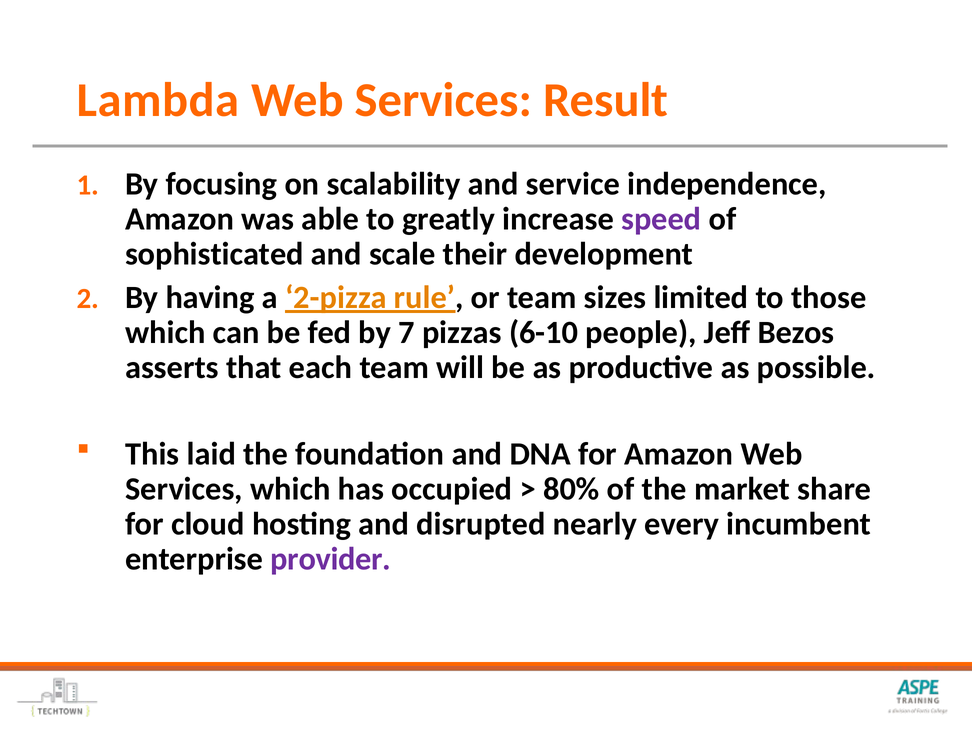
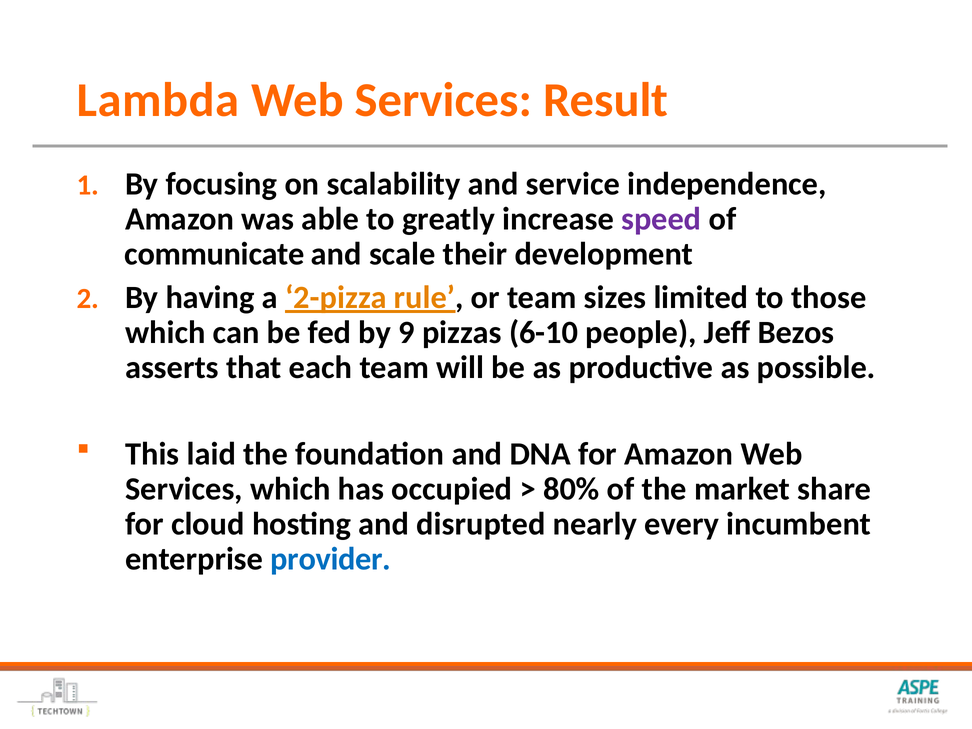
sophisticated: sophisticated -> communicate (215, 254)
7: 7 -> 9 (407, 333)
provider colour: purple -> blue (331, 559)
